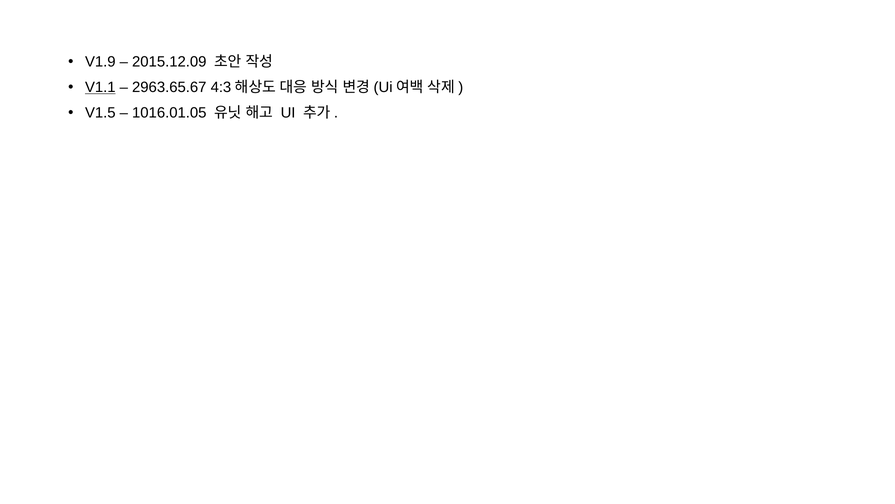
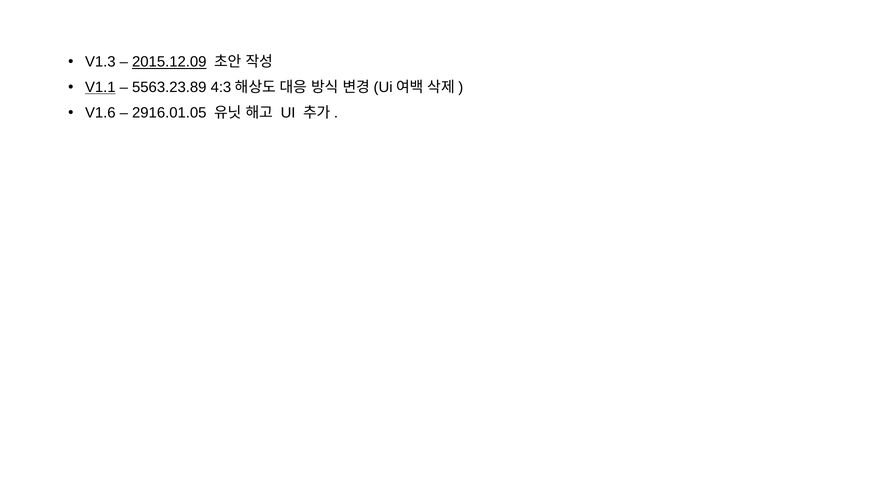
V1.9: V1.9 -> V1.3 (100, 62)
2015.12.09 underline: none -> present (169, 62)
2963.65.67: 2963.65.67 -> 5563.23.89 (169, 87)
V1.5: V1.5 -> V1.6 (100, 113)
1016.01.05: 1016.01.05 -> 2916.01.05 (169, 113)
